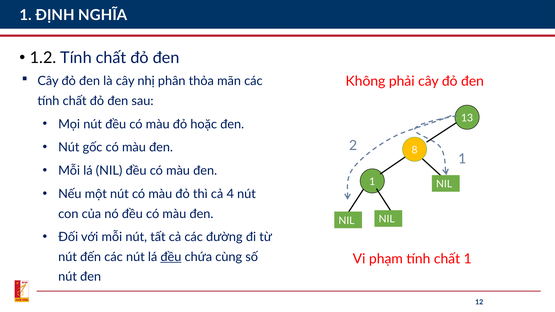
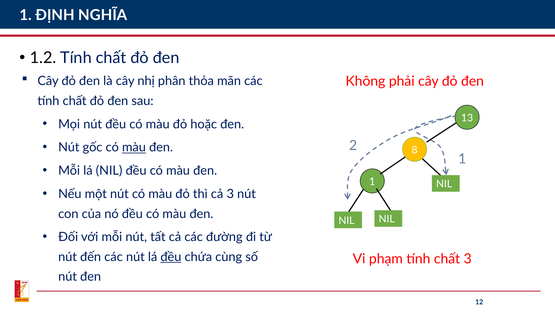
màu underline: none -> present (134, 148)
cả 4: 4 -> 3 (230, 194)
chất 1: 1 -> 3 (468, 259)
